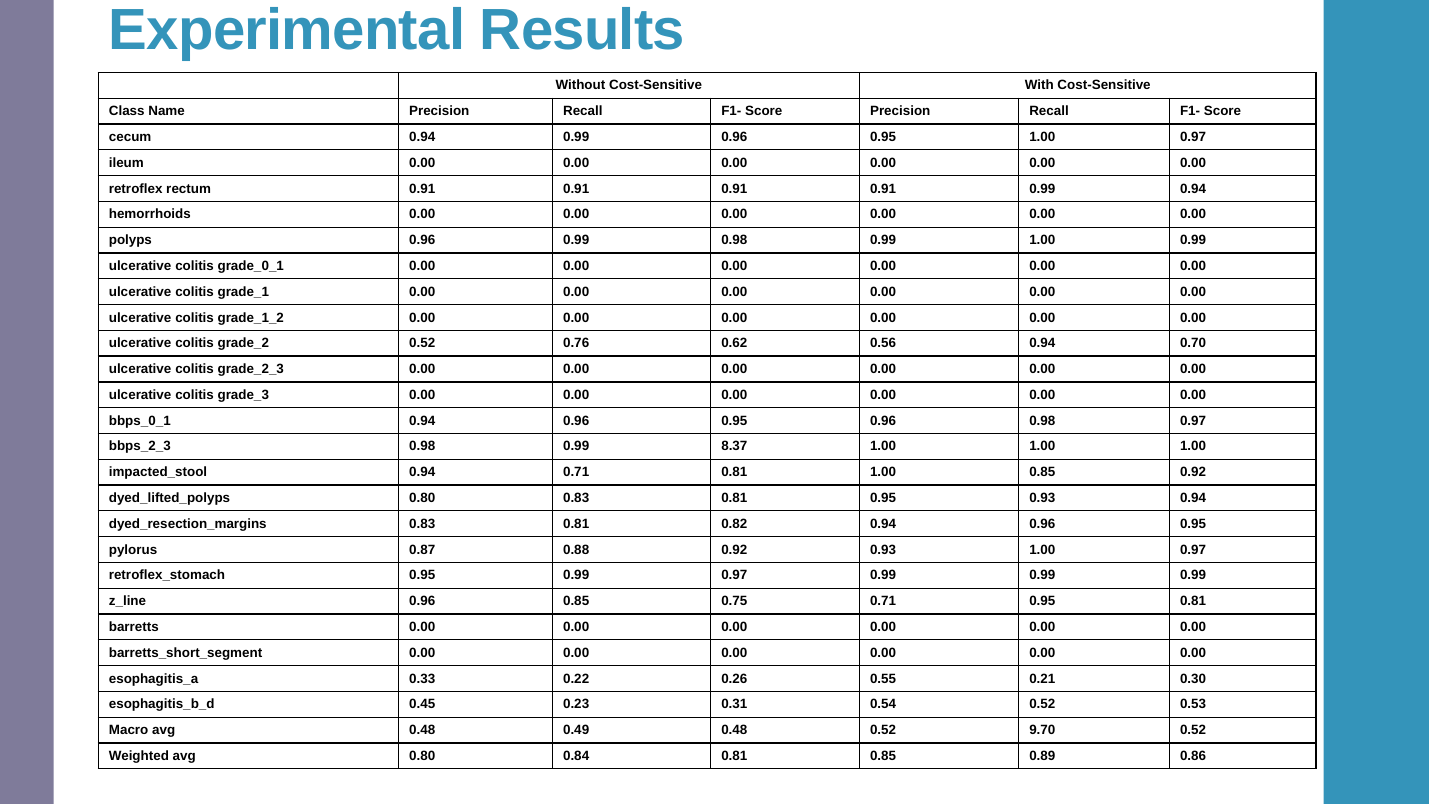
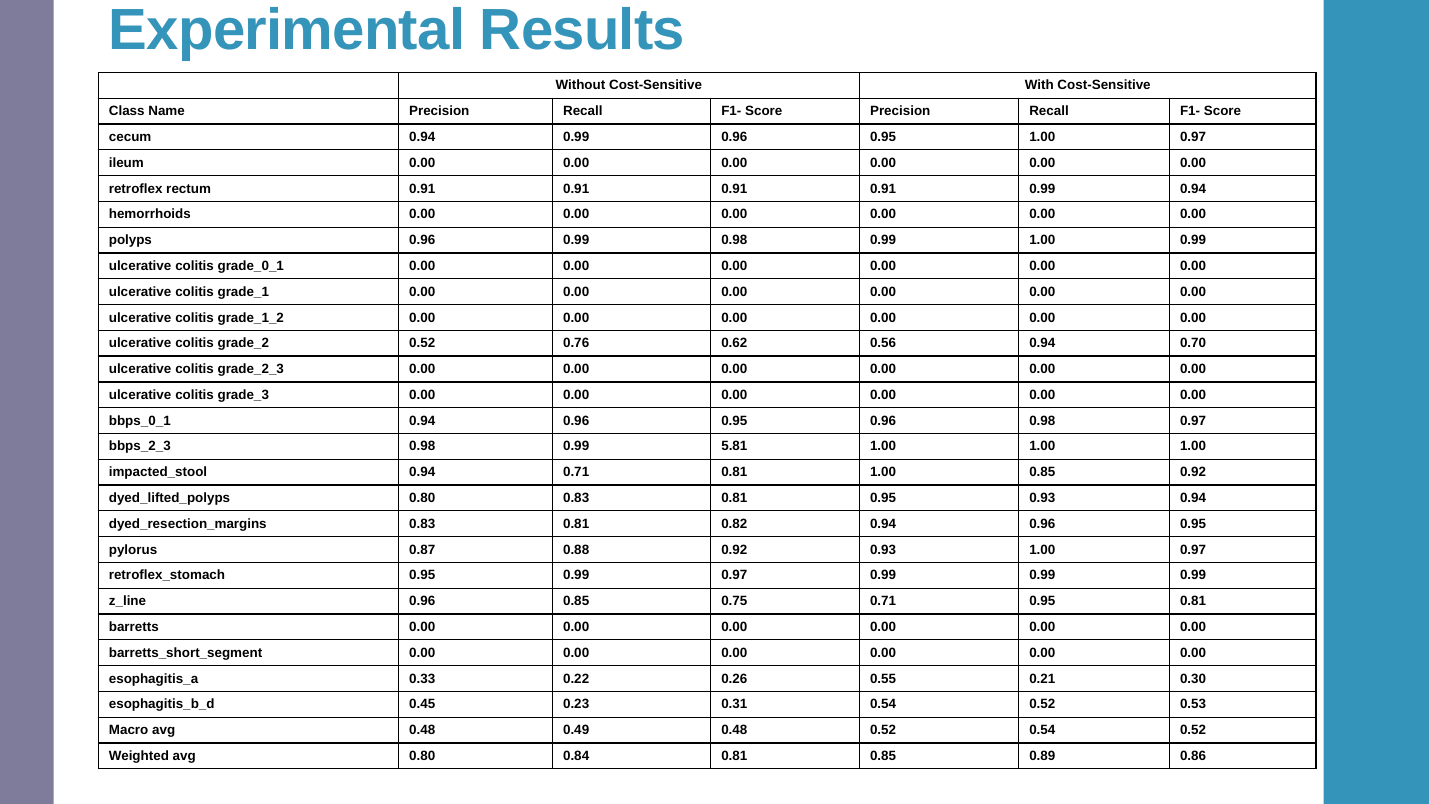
8.37: 8.37 -> 5.81 (734, 446)
0.52 9.70: 9.70 -> 0.54 (1042, 730)
